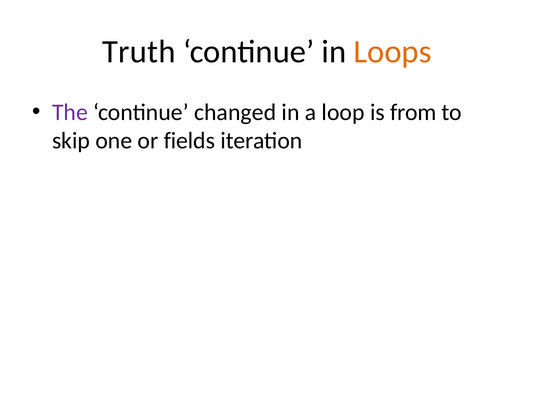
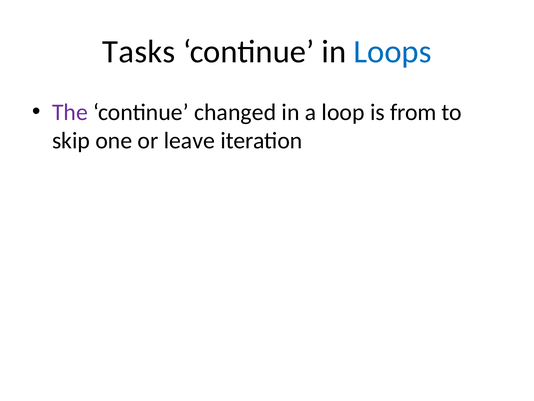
Truth: Truth -> Tasks (139, 52)
Loops colour: orange -> blue (393, 52)
fields: fields -> leave (189, 141)
